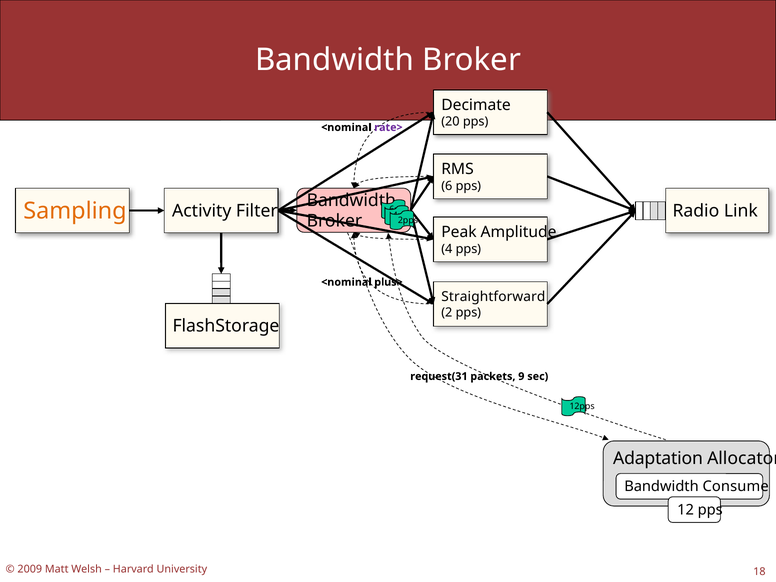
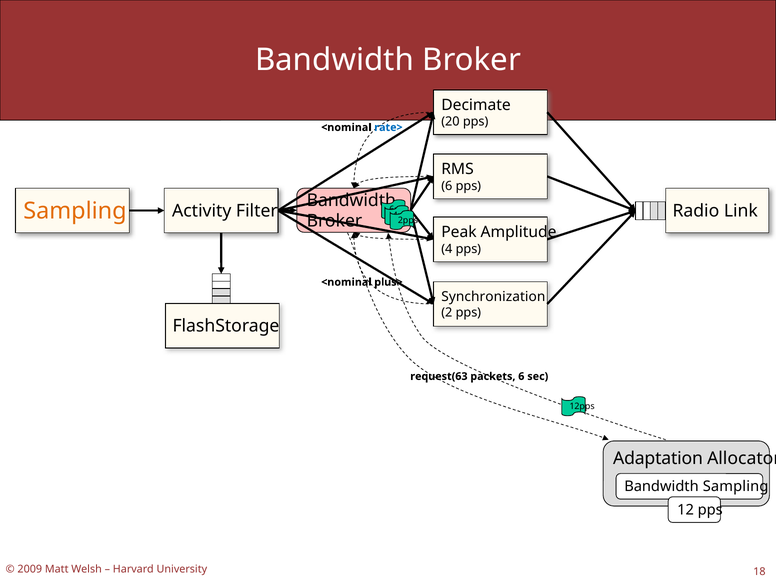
rate> colour: purple -> blue (388, 127)
Straightforward: Straightforward -> Synchronization (493, 297)
request(31: request(31 -> request(63 (439, 376)
packets 9: 9 -> 6 (521, 376)
Bandwidth Consume: Consume -> Sampling (736, 487)
